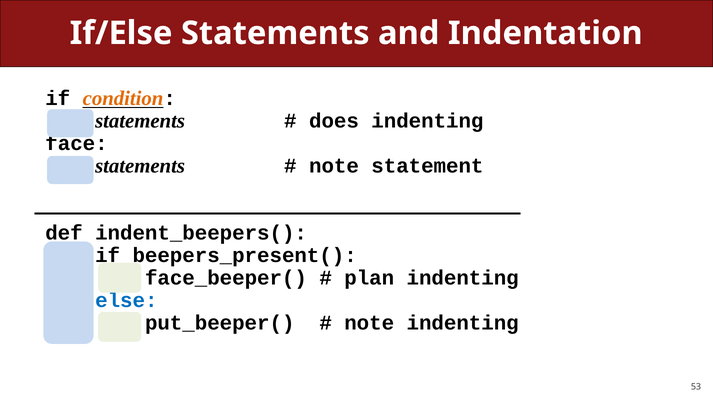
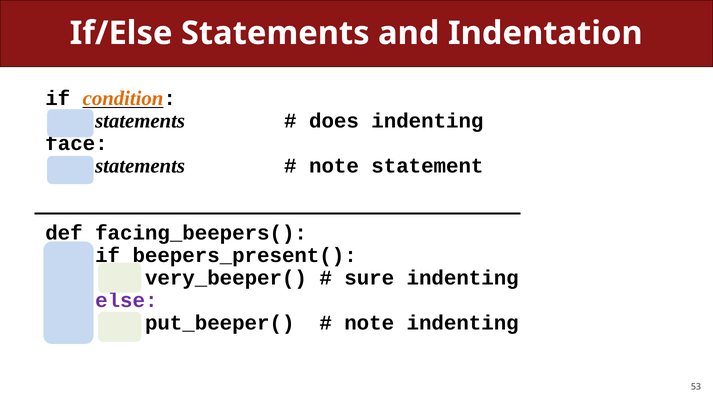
indent_beepers(: indent_beepers( -> facing_beepers( (201, 233)
face_beeper(: face_beeper( -> very_beeper( (226, 278)
plan: plan -> sure (369, 278)
else colour: blue -> purple (126, 301)
